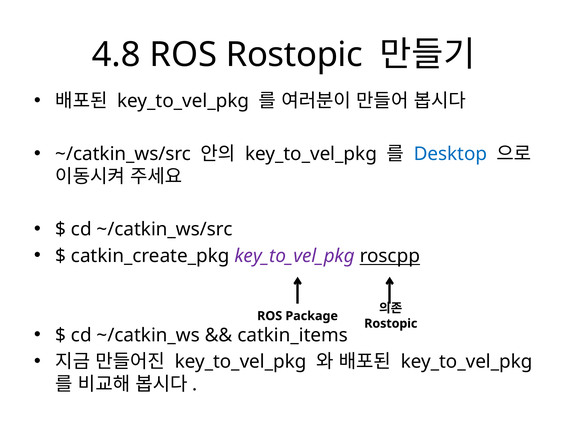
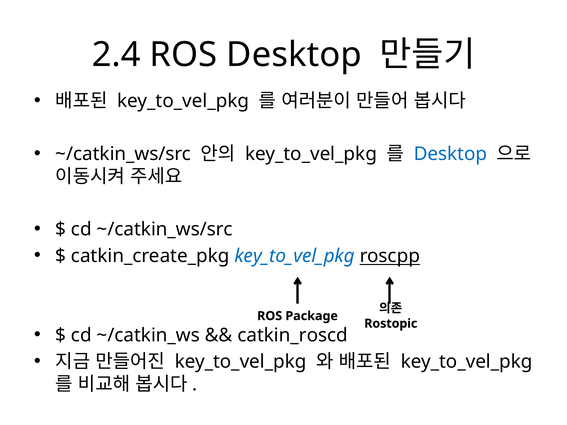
4.8: 4.8 -> 2.4 (116, 55)
ROS Rostopic: Rostopic -> Desktop (294, 55)
key_to_vel_pkg colour: purple -> blue (295, 256)
catkin_items: catkin_items -> catkin_roscd (293, 335)
